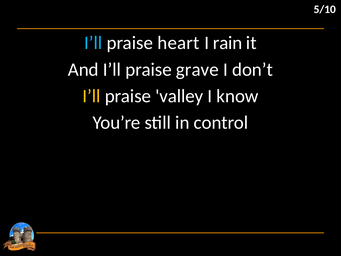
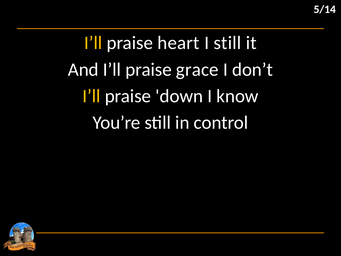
5/10: 5/10 -> 5/14 (325, 9)
I’ll colour: light blue -> yellow (93, 43)
I rain: rain -> still (227, 43)
grave: grave -> grace (197, 69)
valley: valley -> down (179, 96)
